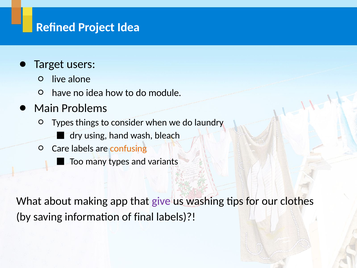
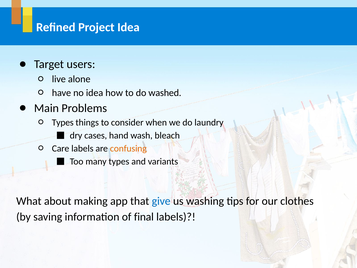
module: module -> washed (165, 93)
using: using -> cases (96, 135)
give colour: purple -> blue (161, 201)
